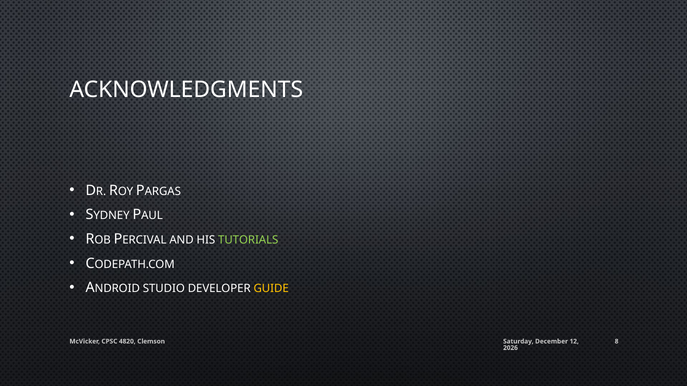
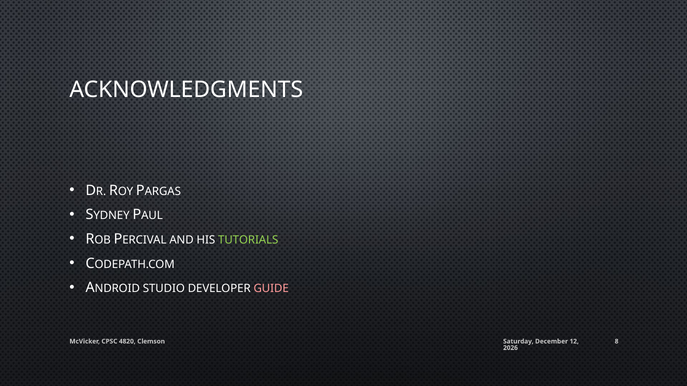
GUIDE colour: yellow -> pink (271, 289)
